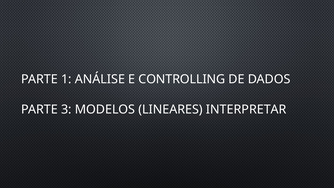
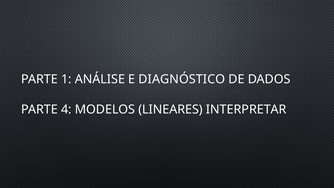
CONTROLLING: CONTROLLING -> DIAGNÓSTICO (182, 79)
3: 3 -> 4 (66, 109)
